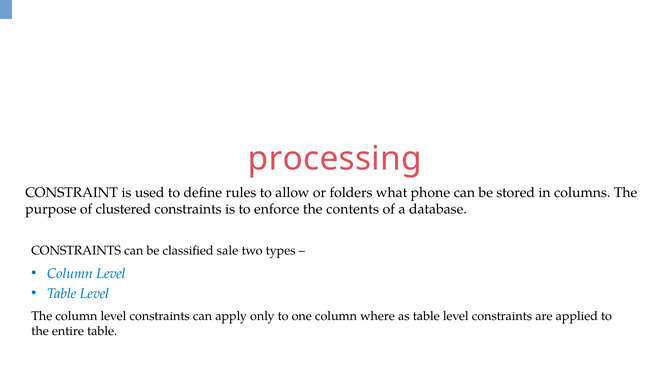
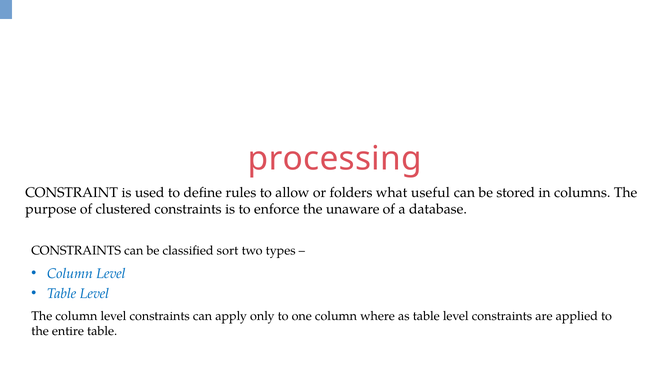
phone: phone -> useful (430, 192)
contents: contents -> unaware (353, 209)
sale: sale -> sort (228, 251)
